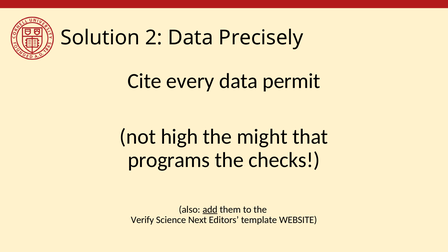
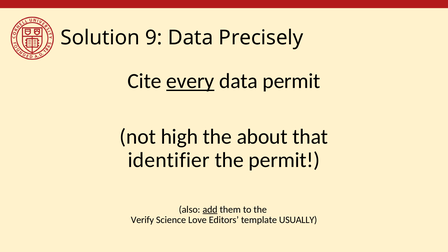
2: 2 -> 9 (154, 38)
every underline: none -> present (190, 81)
might: might -> about (262, 137)
programs: programs -> identifier (169, 160)
the checks: checks -> permit (284, 160)
Next: Next -> Love (197, 220)
WEBSITE: WEBSITE -> USUALLY (298, 220)
